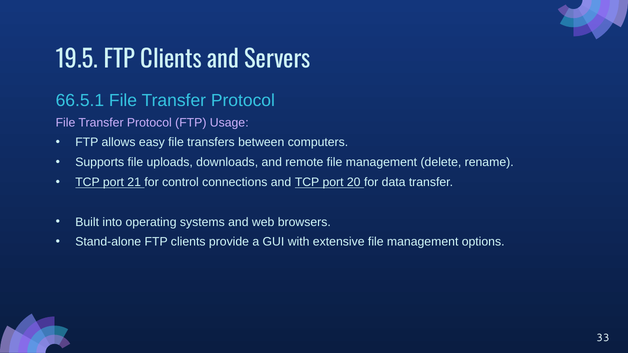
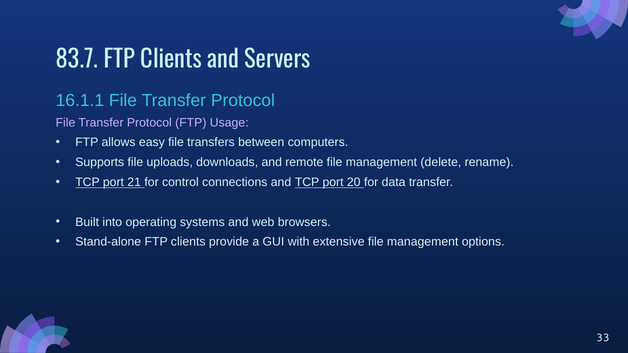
19.5: 19.5 -> 83.7 (77, 60)
66.5.1: 66.5.1 -> 16.1.1 (80, 100)
